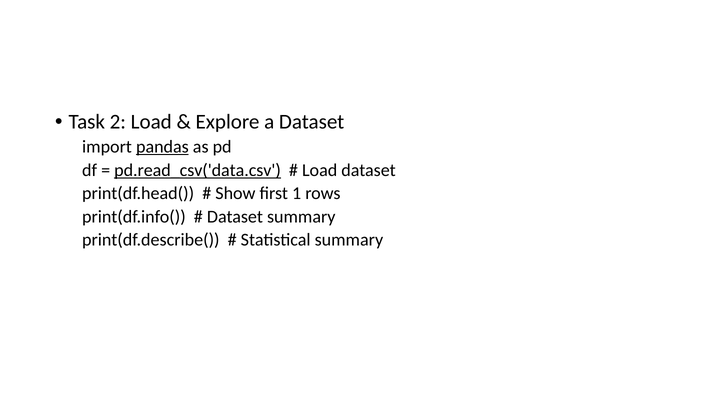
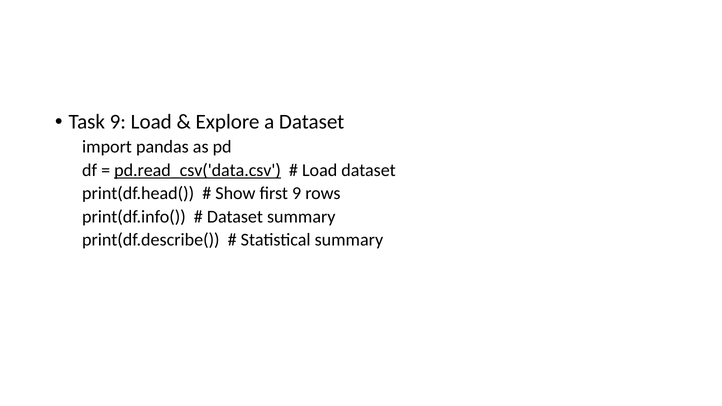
Task 2: 2 -> 9 (118, 122)
pandas underline: present -> none (162, 147)
first 1: 1 -> 9 (297, 193)
